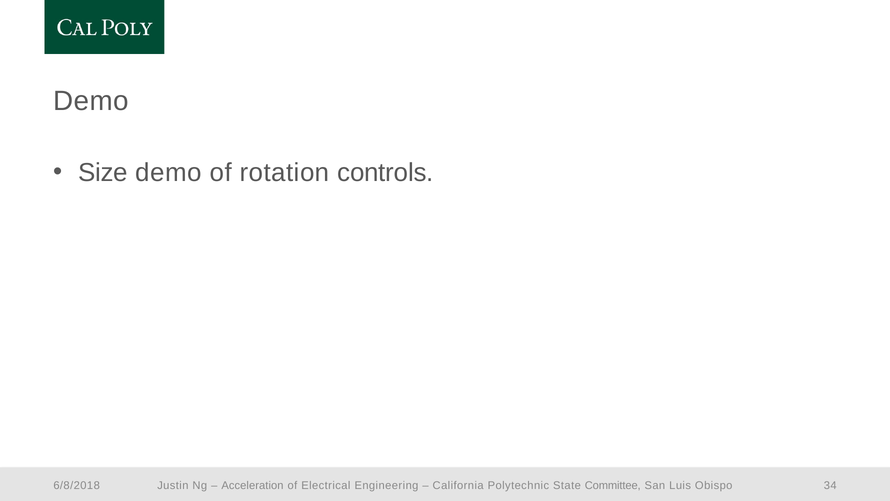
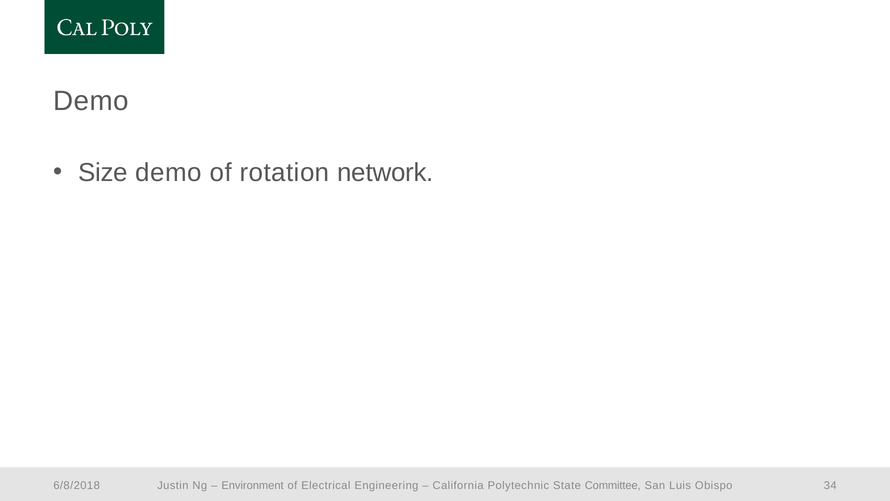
controls: controls -> network (385, 173)
Acceleration: Acceleration -> Environment (253, 485)
